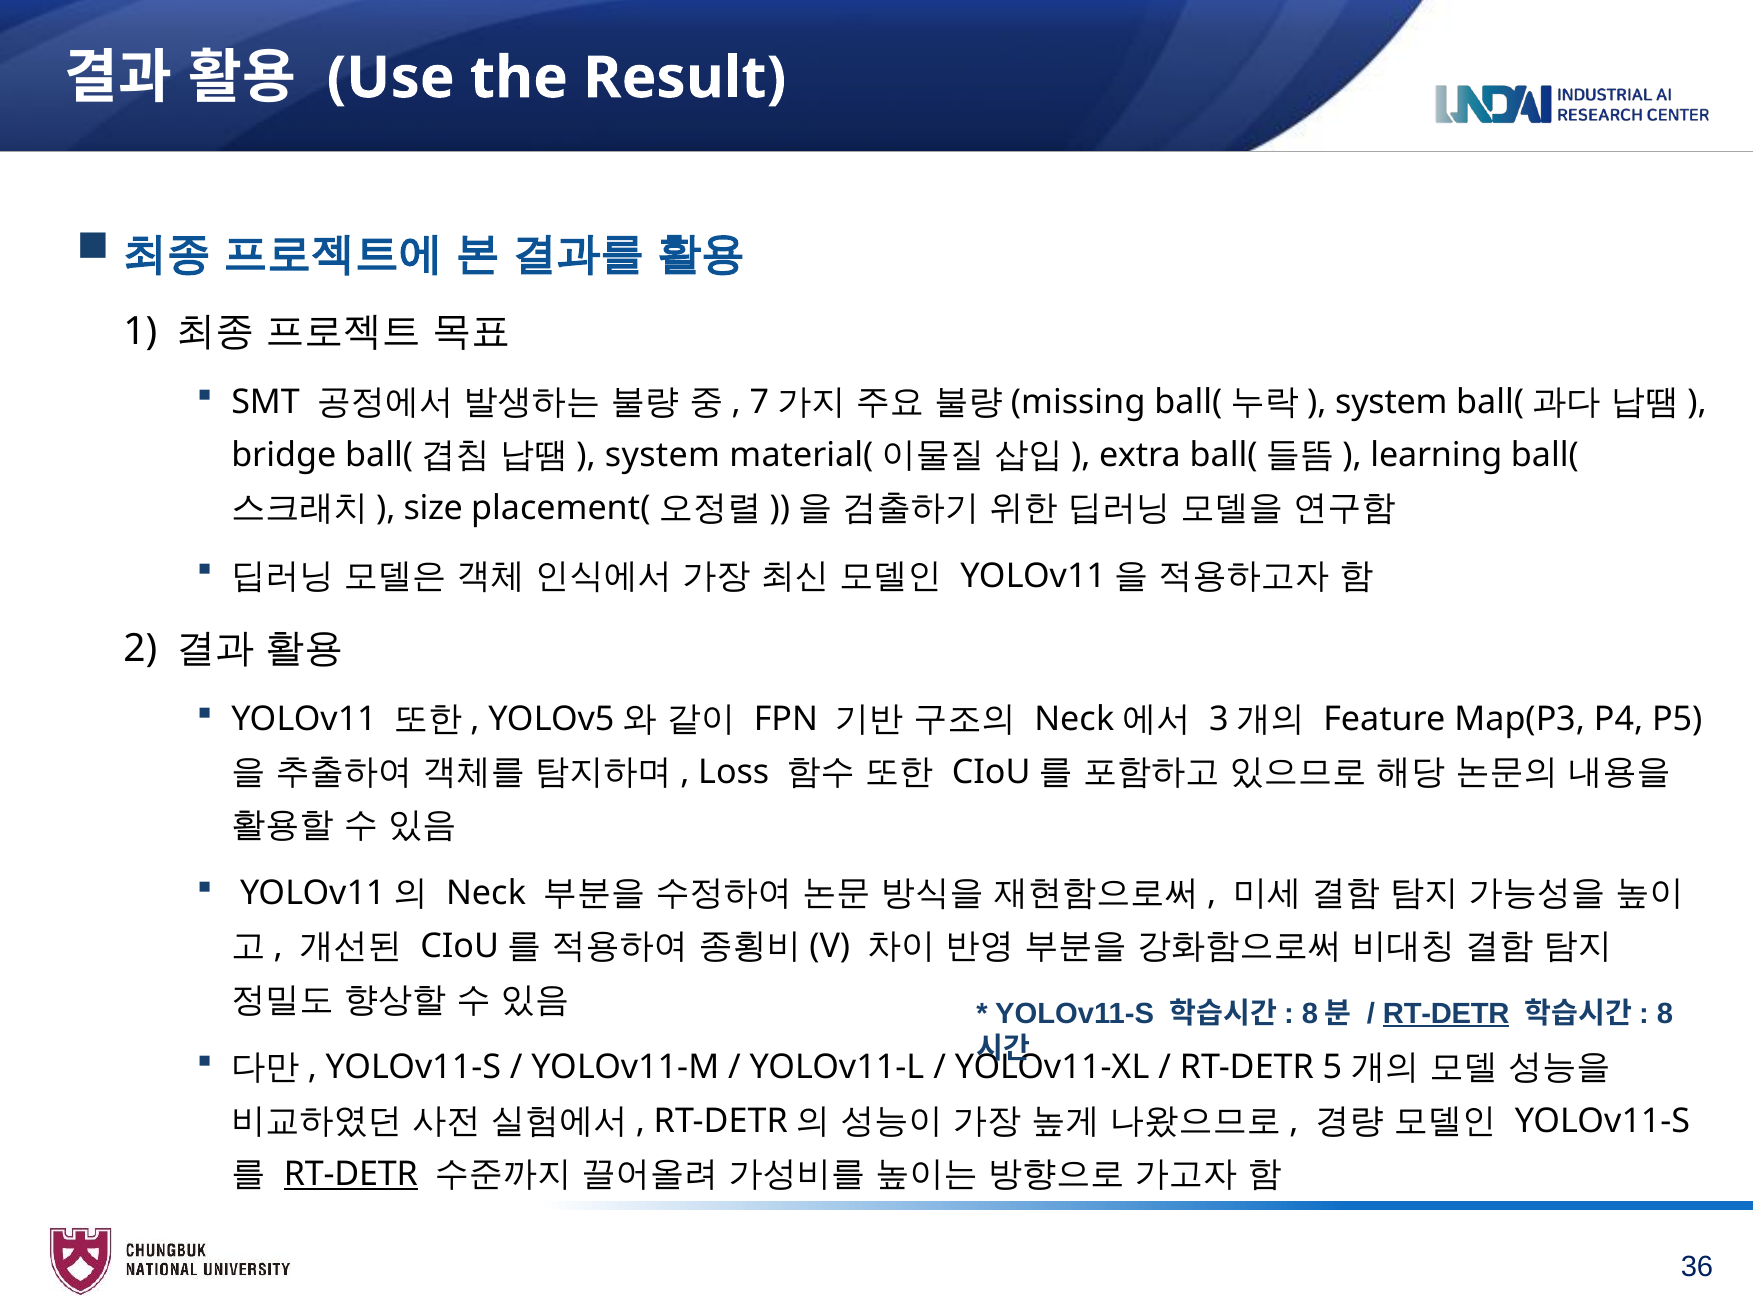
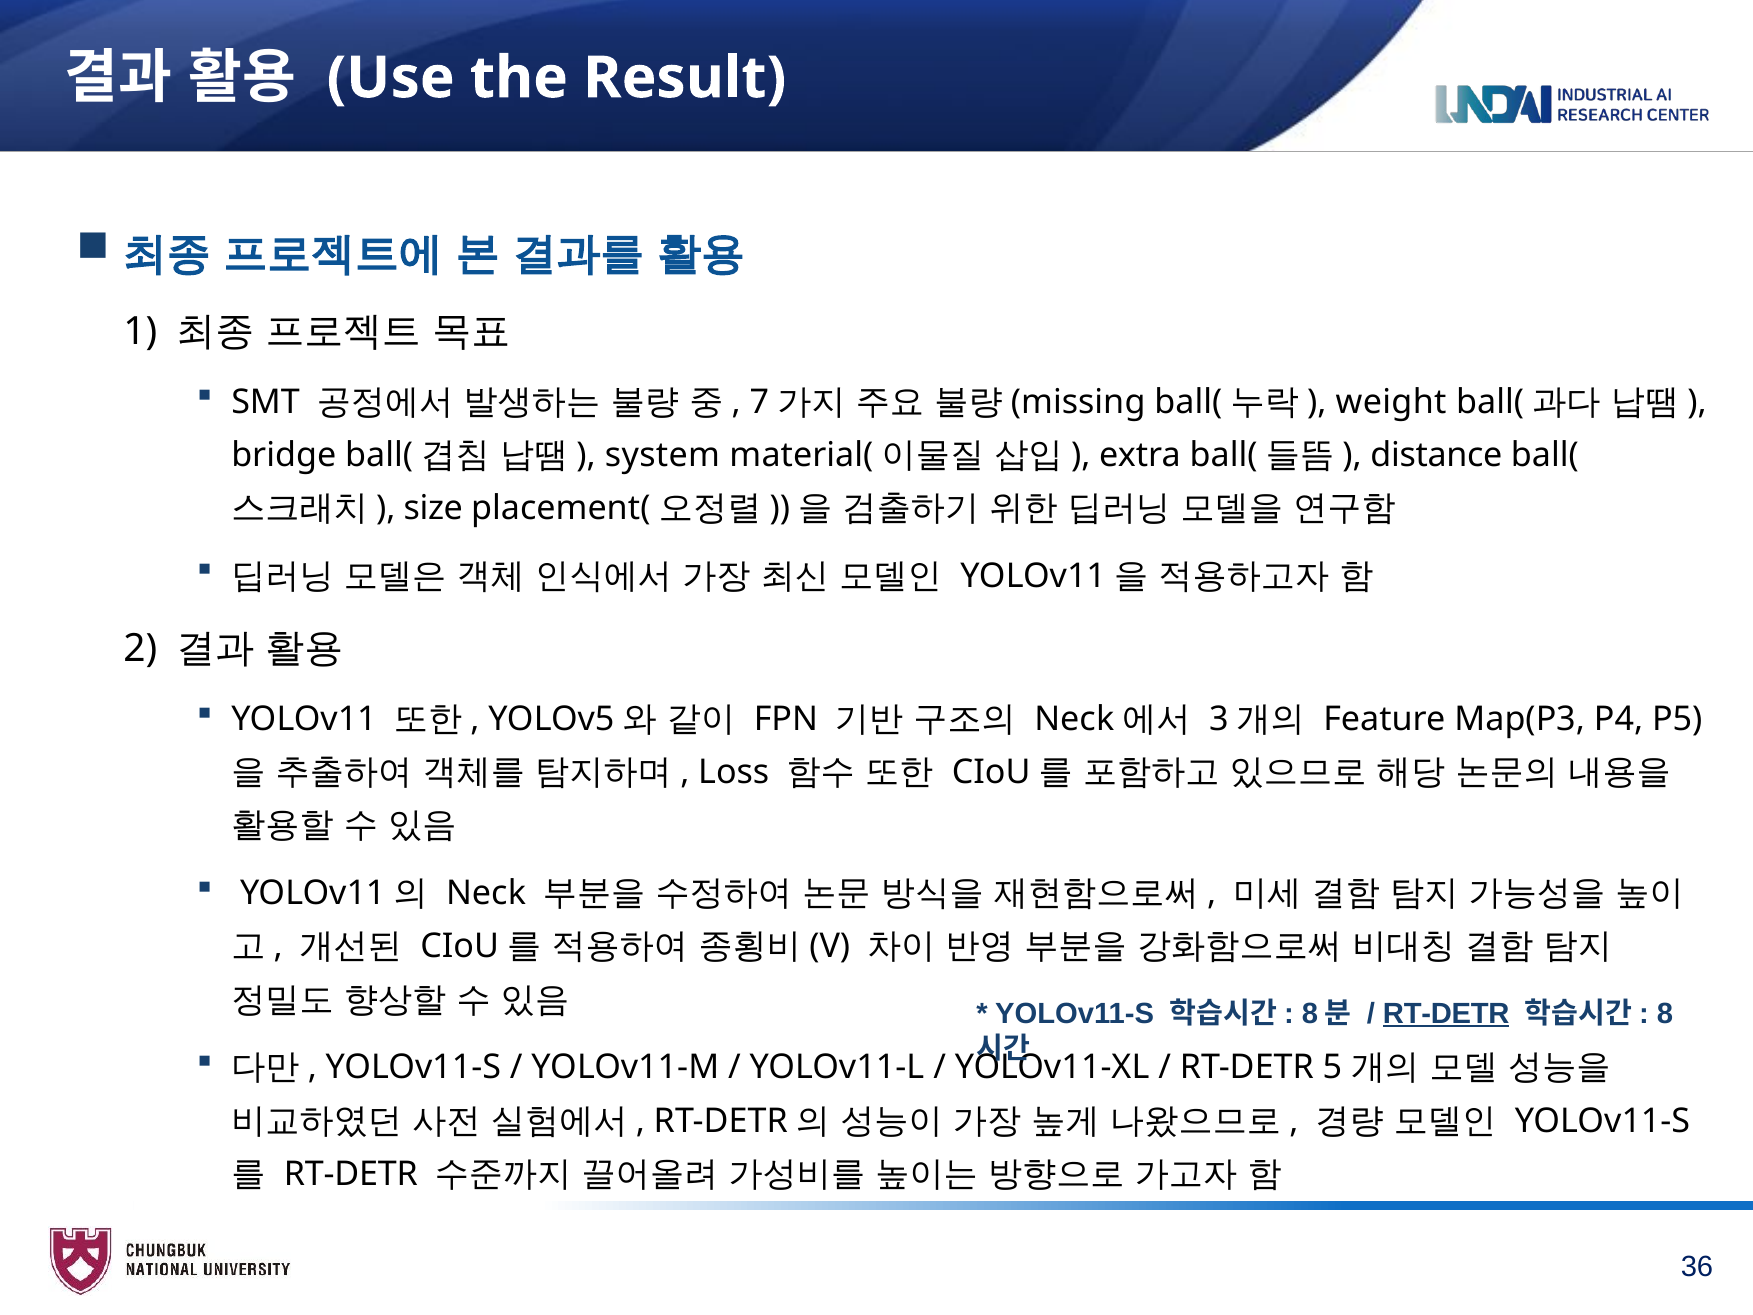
system: system -> weight (1391, 402)
learning: learning -> distance (1436, 455)
RT-DETR underline: present -> none (351, 1174)
